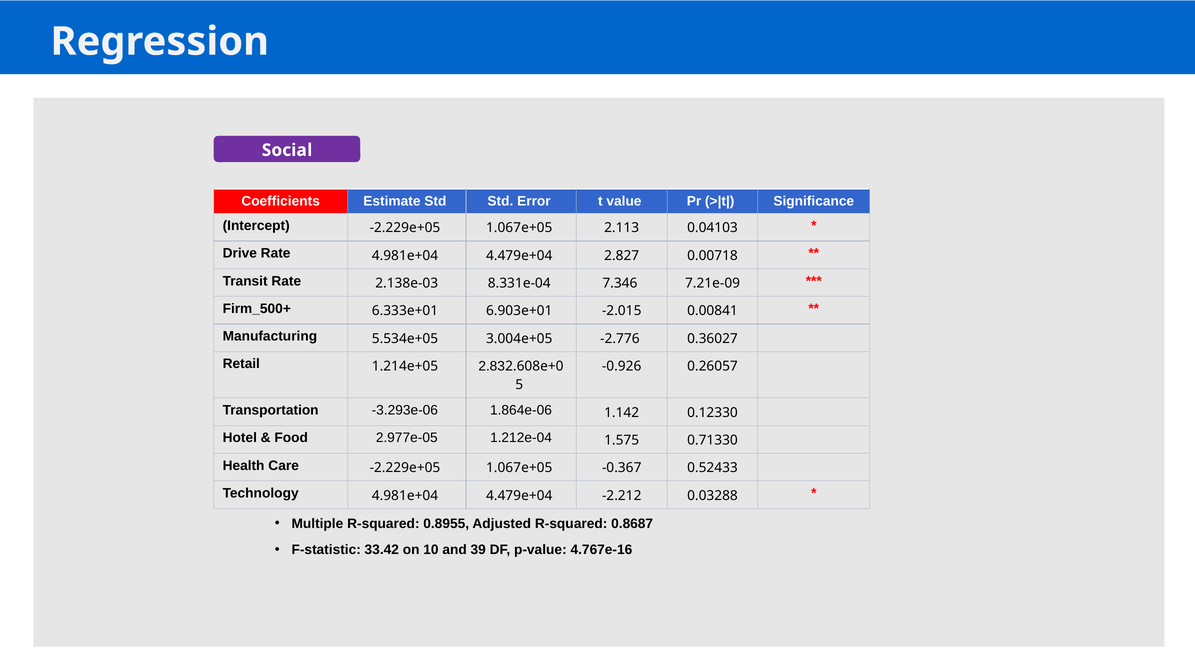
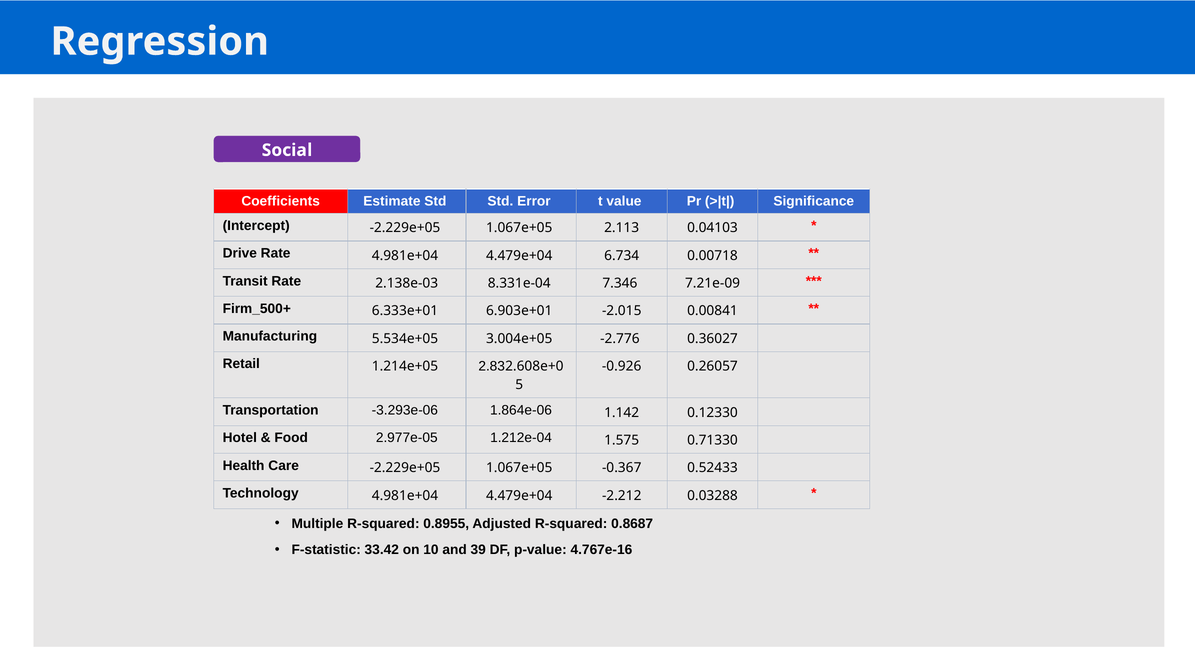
2.827: 2.827 -> 6.734 (622, 256)
